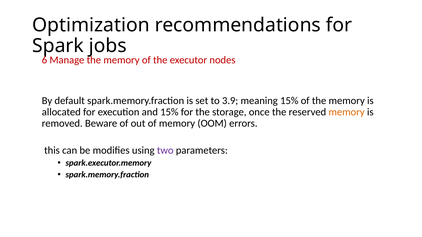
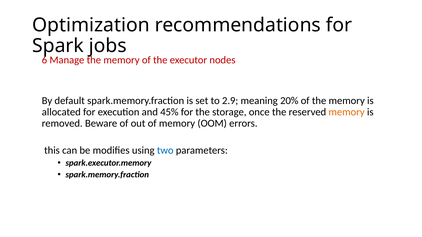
3.9: 3.9 -> 2.9 (230, 101)
meaning 15%: 15% -> 20% (289, 101)
and 15%: 15% -> 45% (169, 112)
two colour: purple -> blue (165, 151)
